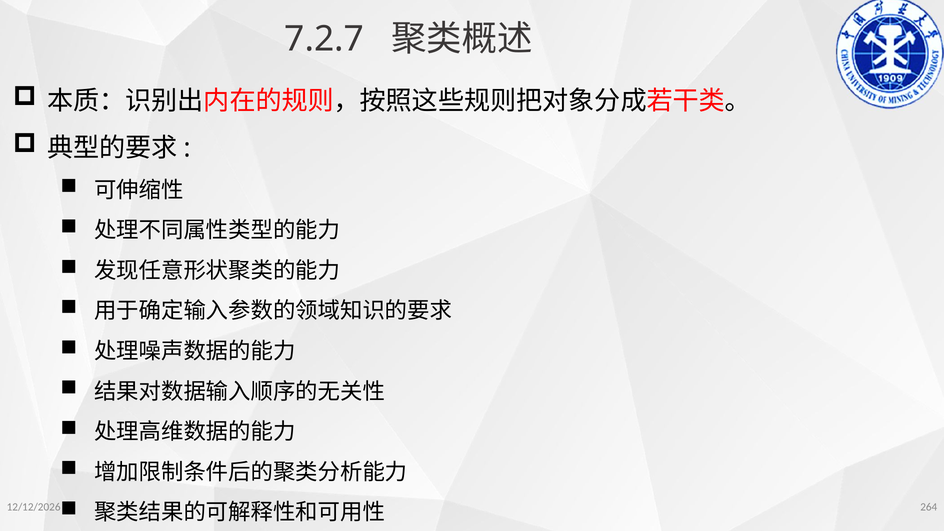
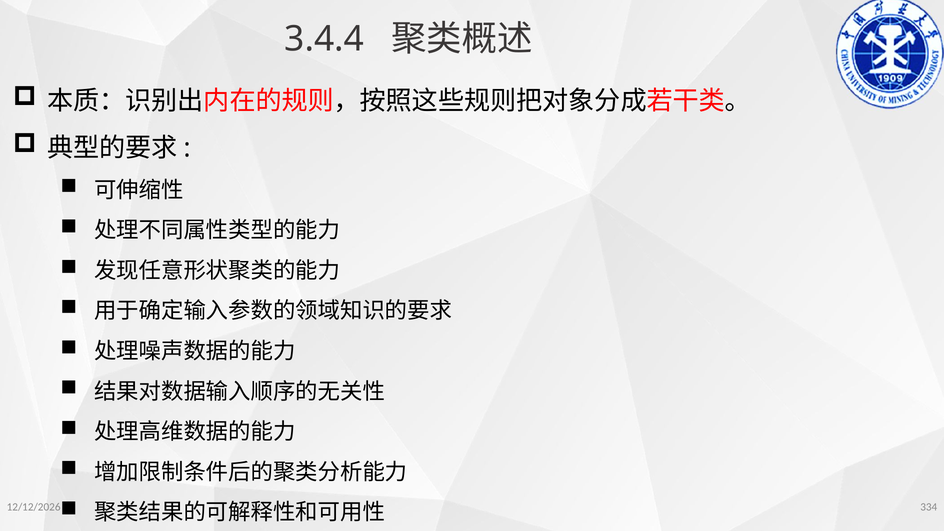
7.2.7: 7.2.7 -> 3.4.4 (324, 39)
264: 264 -> 334 (929, 507)
